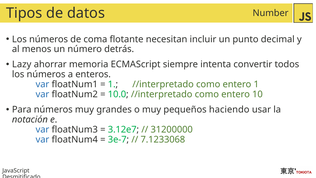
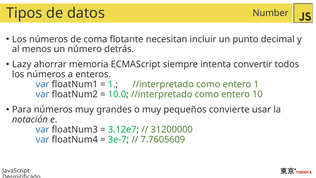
haciendo: haciendo -> convierte (229, 109)
7.1233068: 7.1233068 -> 7.7605609 (163, 139)
